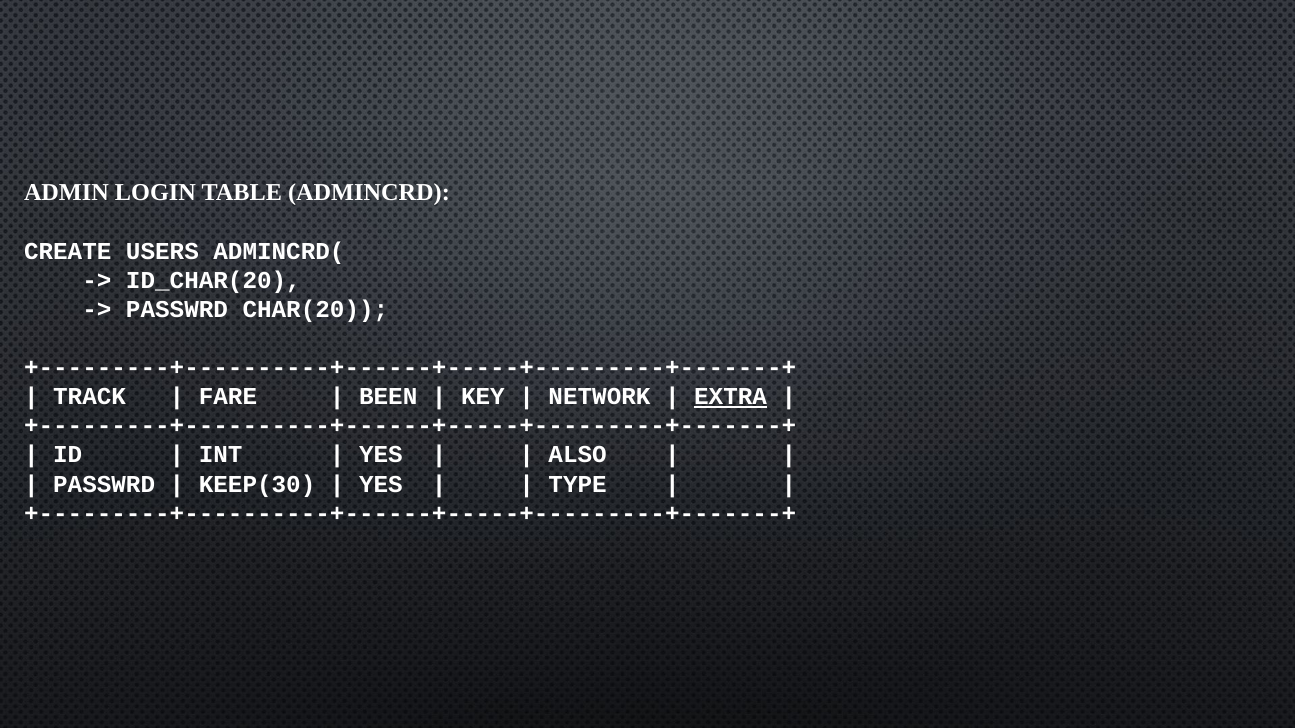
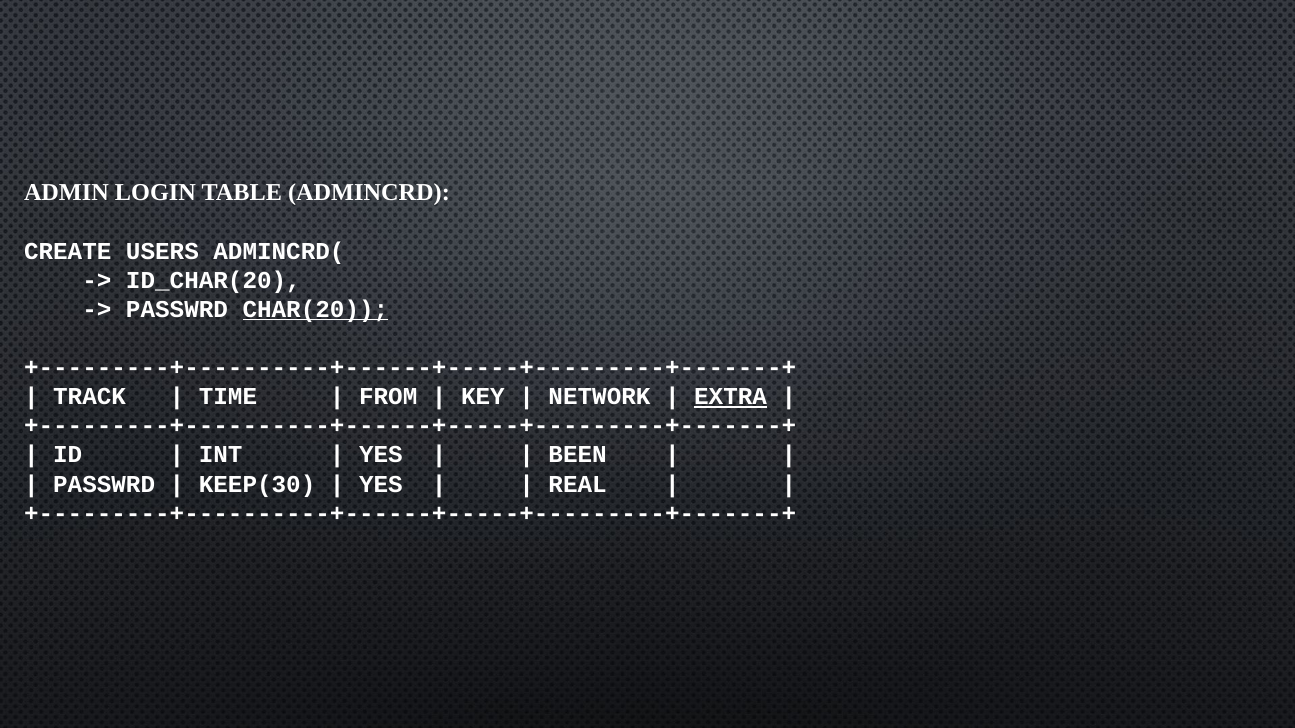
CHAR(20 underline: none -> present (315, 310)
FARE: FARE -> TIME (228, 397)
BEEN: BEEN -> FROM (388, 397)
ALSO: ALSO -> BEEN (578, 455)
TYPE: TYPE -> REAL (578, 484)
